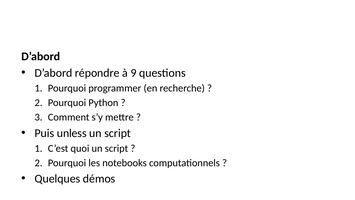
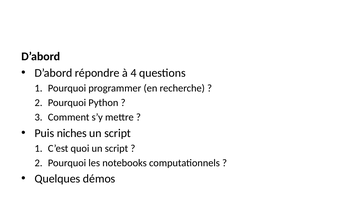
9: 9 -> 4 (134, 73)
unless: unless -> niches (72, 133)
